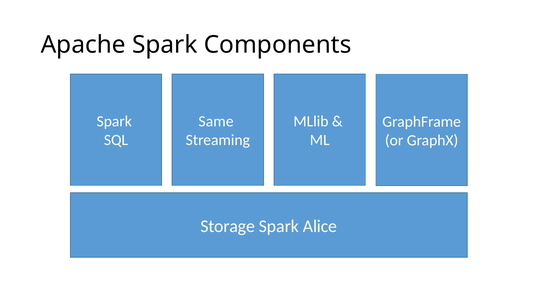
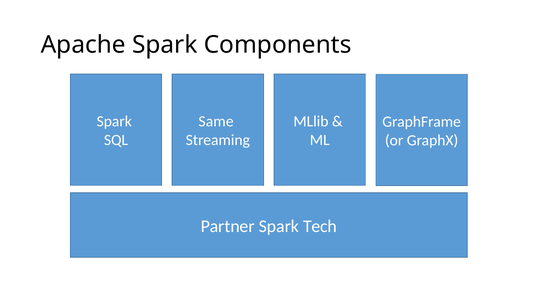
Storage: Storage -> Partner (228, 227)
Alice: Alice -> Tech (320, 227)
